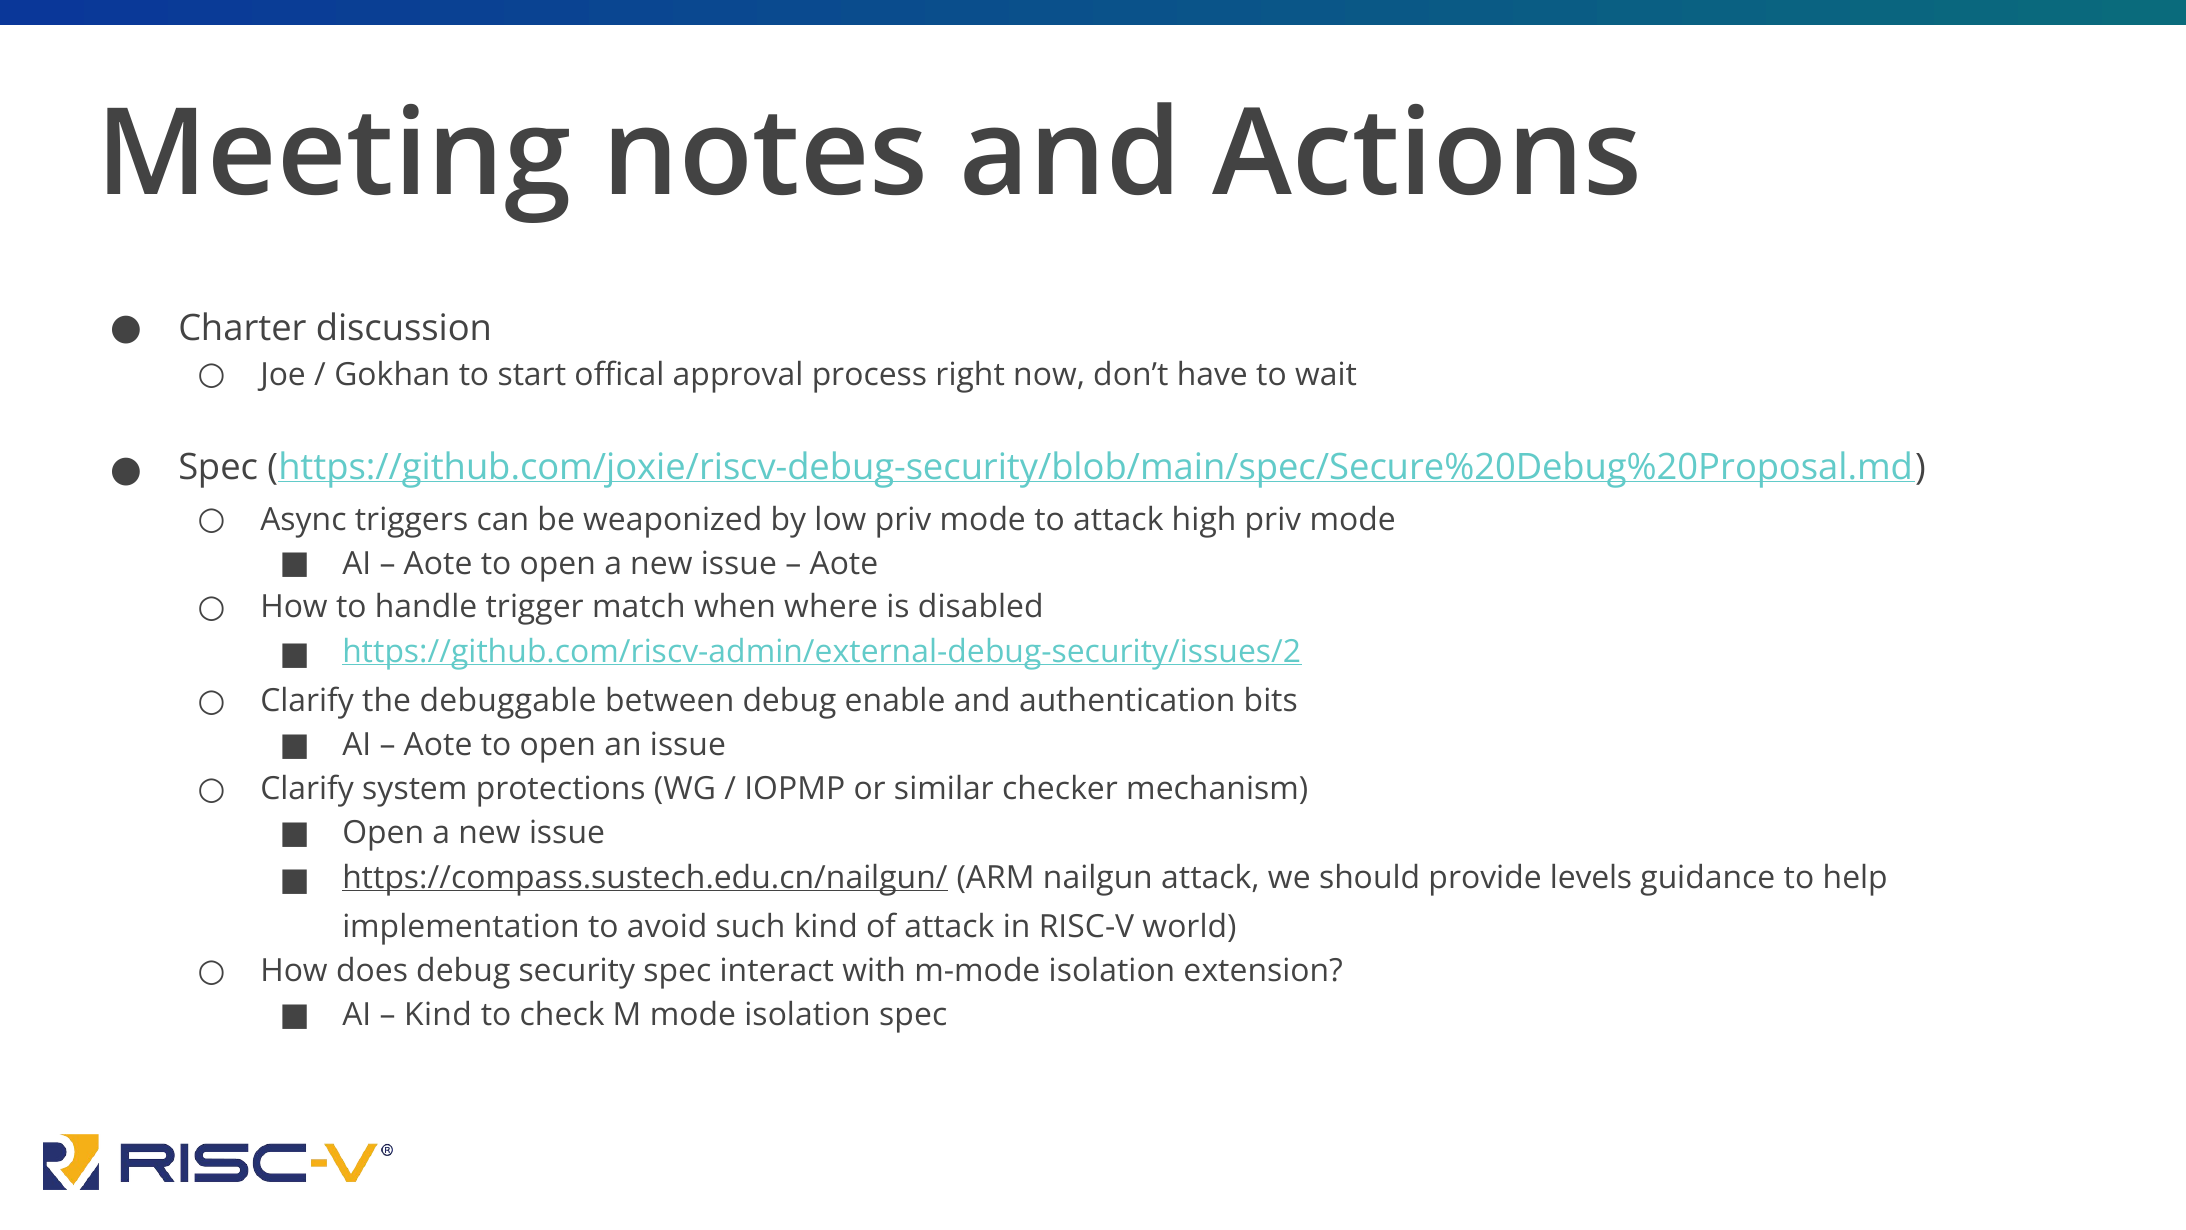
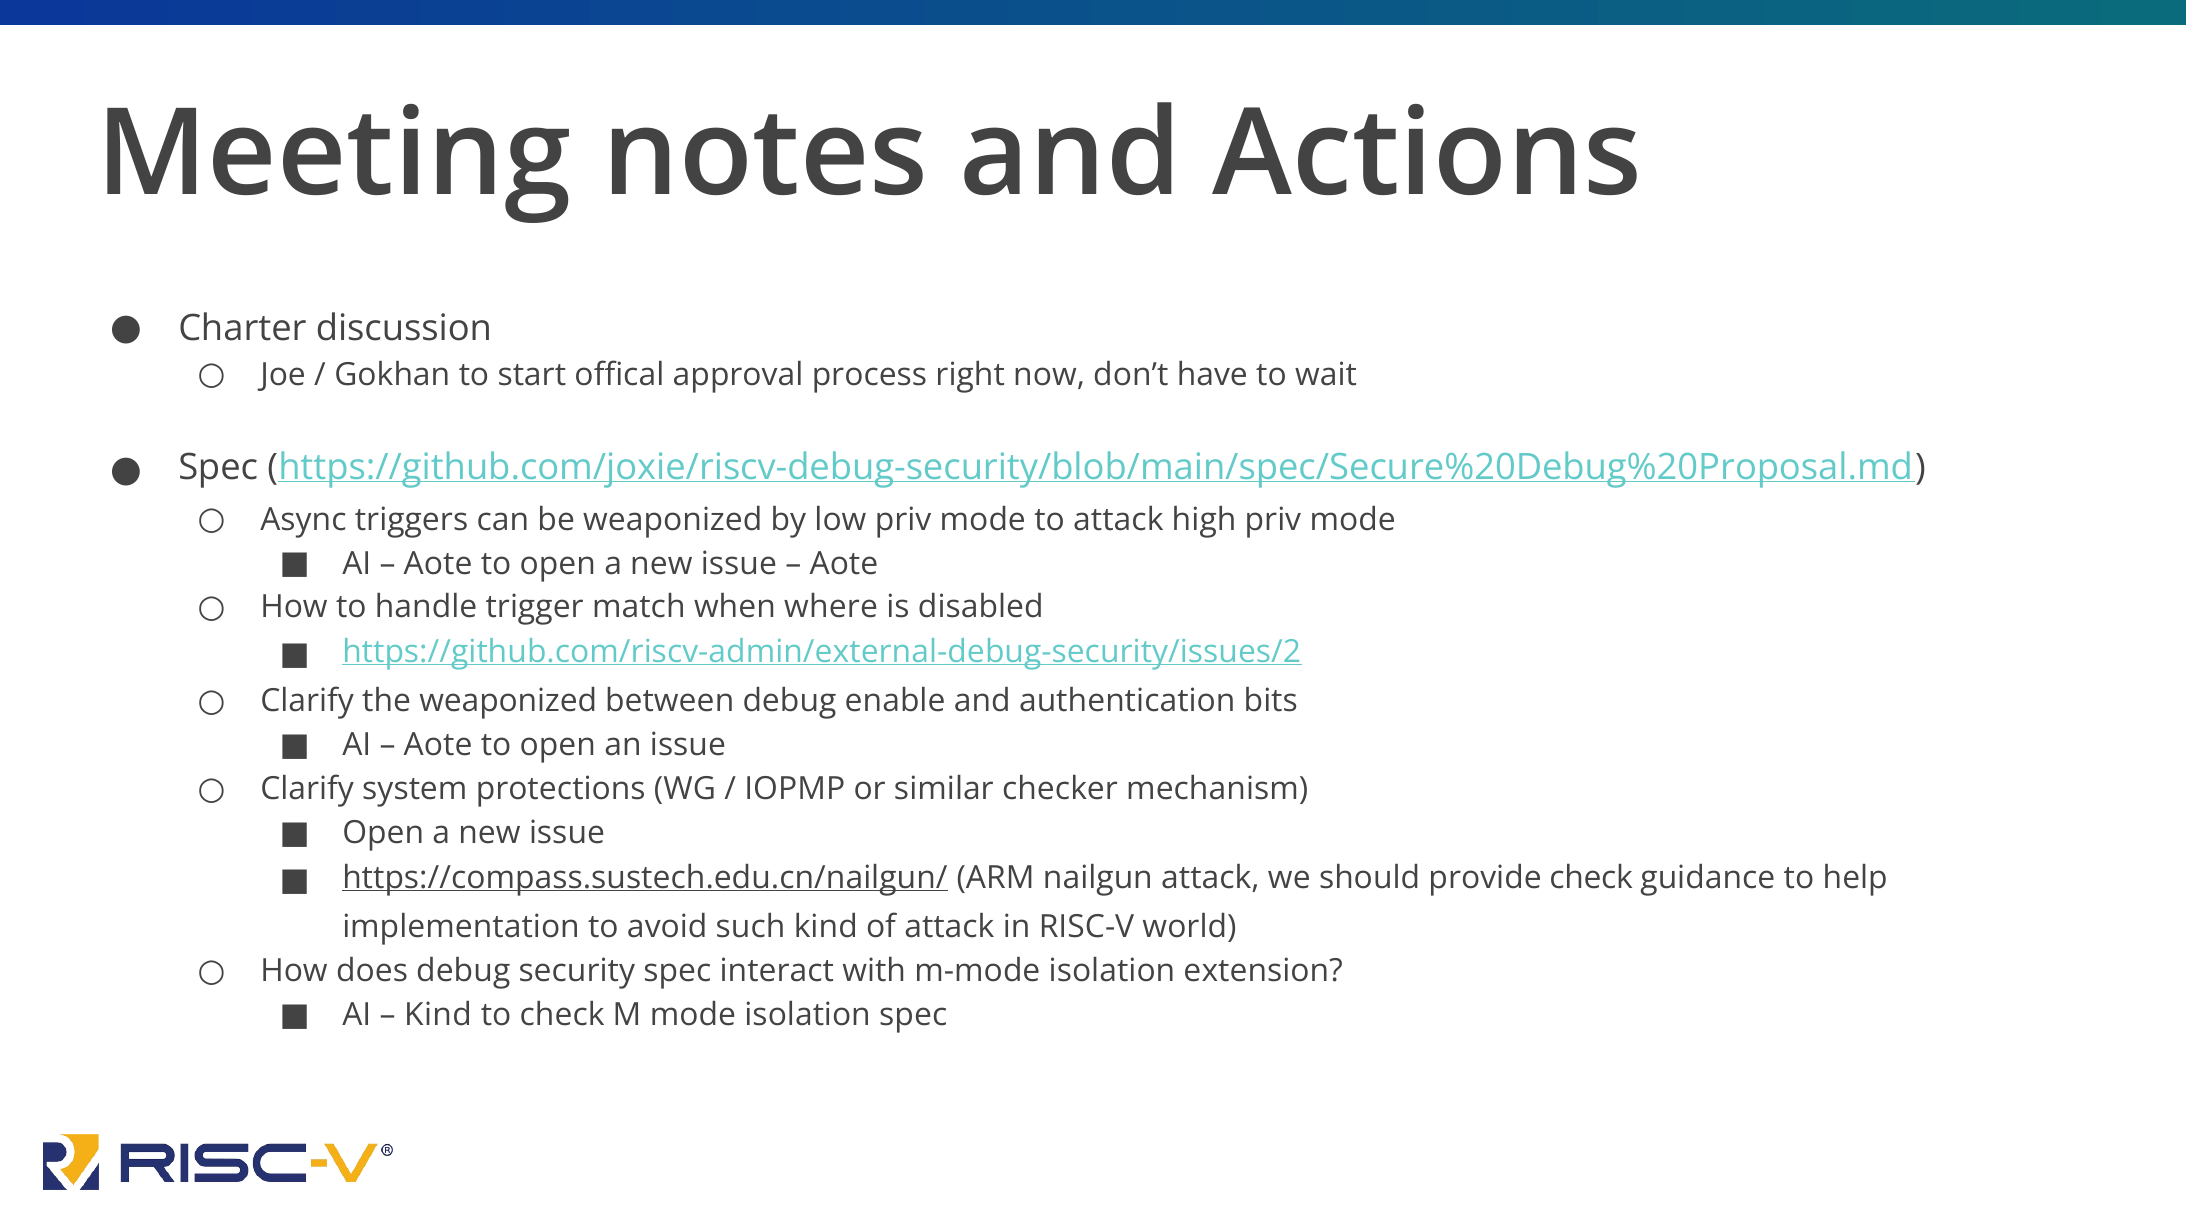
the debuggable: debuggable -> weaponized (508, 701)
provide levels: levels -> check (1591, 878)
